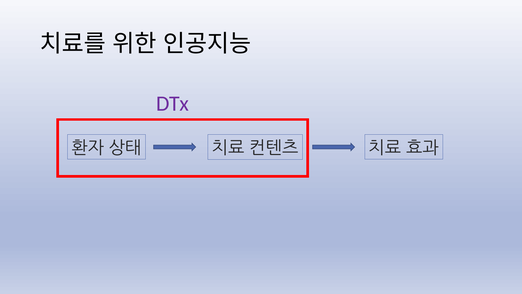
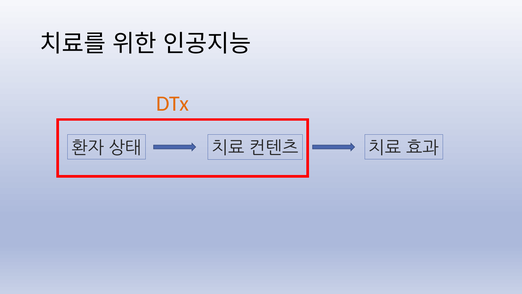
DTx colour: purple -> orange (173, 104)
